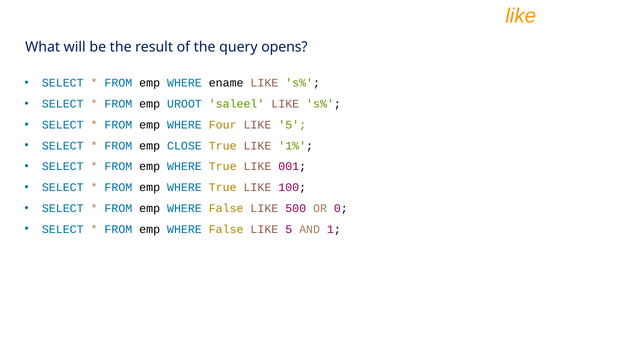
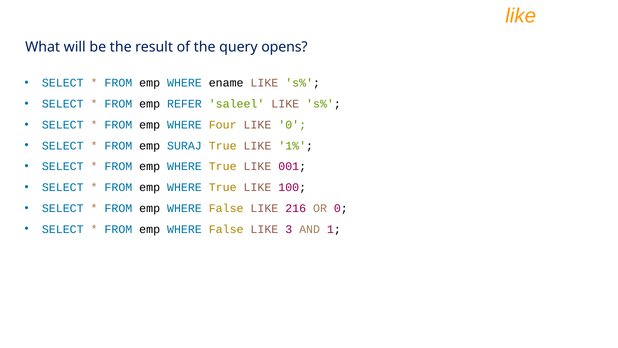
UROOT: UROOT -> REFER (184, 104)
5: 5 -> 0 (292, 125)
CLOSE: CLOSE -> SURAJ (184, 146)
500: 500 -> 216 (296, 208)
False LIKE 5: 5 -> 3 (289, 229)
